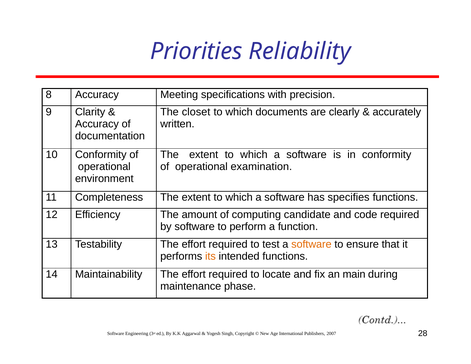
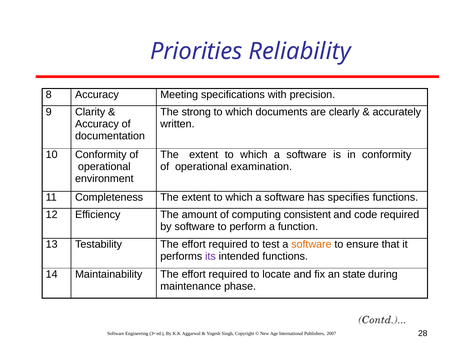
closet: closet -> strong (196, 112)
candidate: candidate -> consistent (307, 214)
its colour: orange -> purple (210, 256)
main: main -> state (354, 274)
